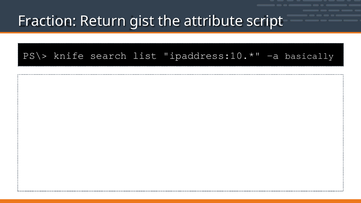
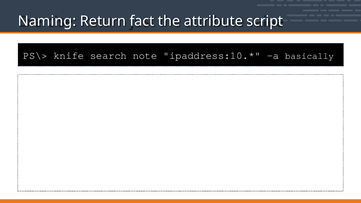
Fraction: Fraction -> Naming (47, 21)
gist: gist -> fact (142, 21)
list: list -> note (145, 55)
